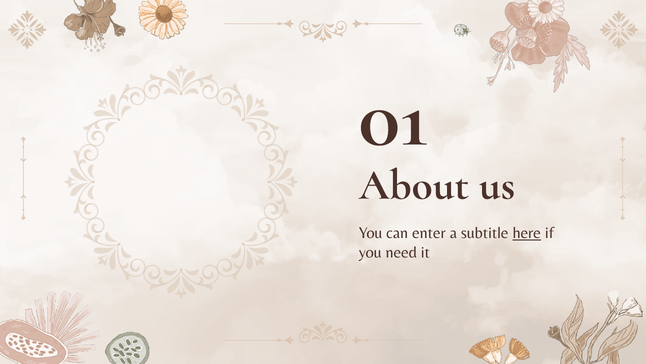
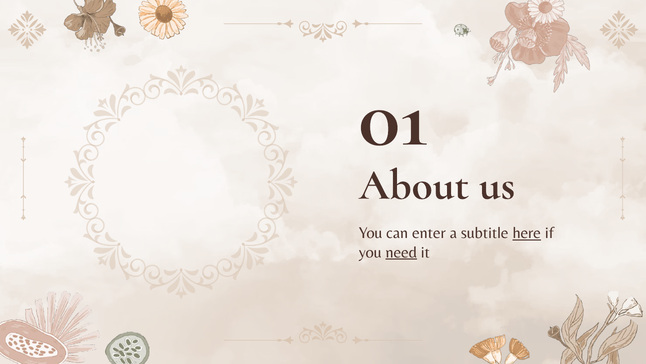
need underline: none -> present (401, 252)
